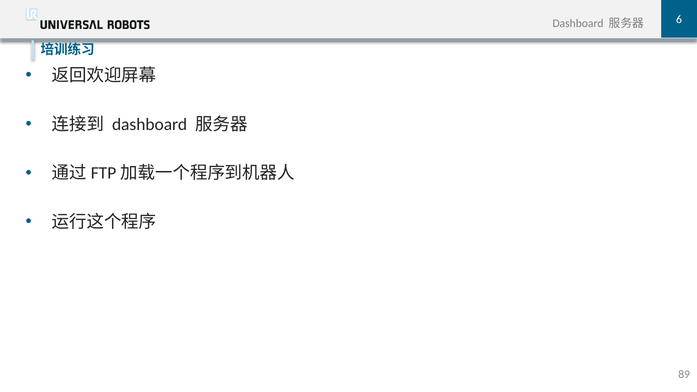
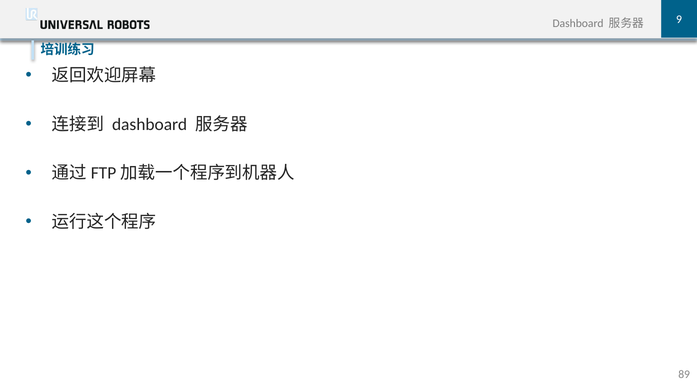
6: 6 -> 9 (679, 20)
